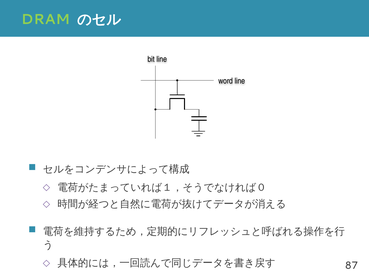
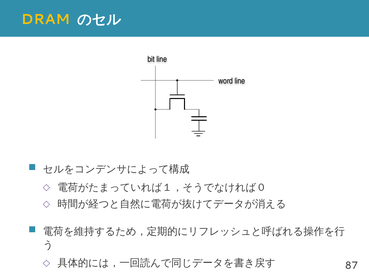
DRAM colour: light green -> yellow (46, 19)
